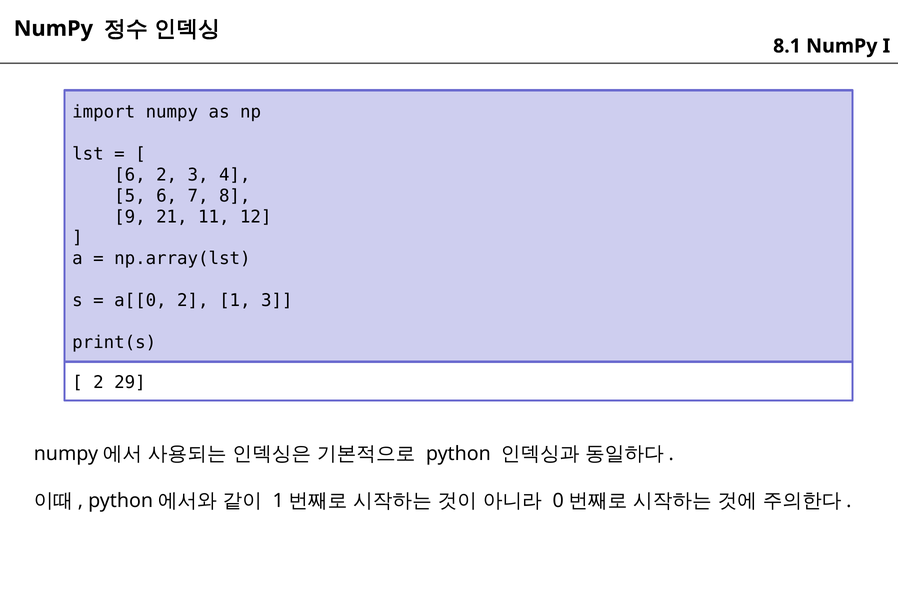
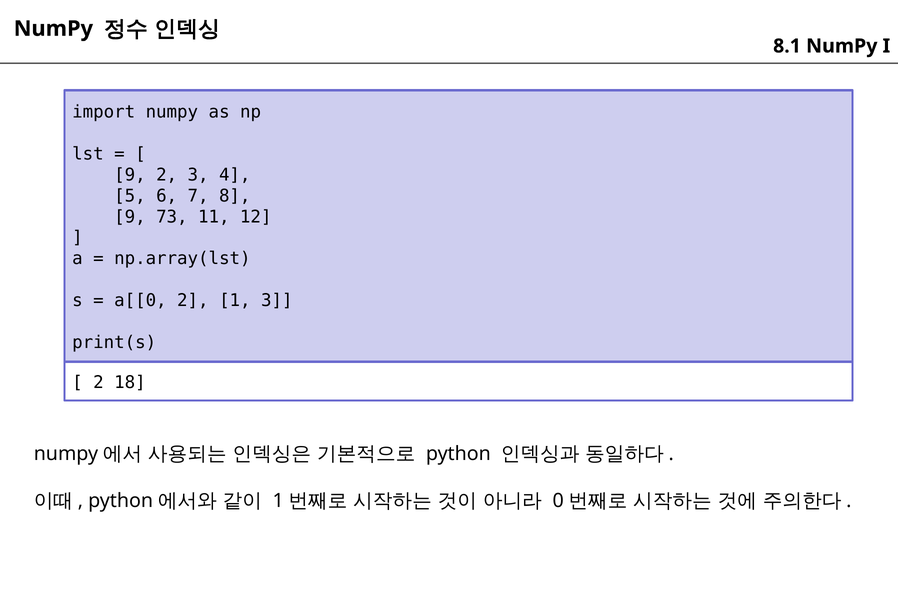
6: 6 -> 9 (130, 175)
21: 21 -> 73 (172, 217)
29: 29 -> 18 (130, 382)
